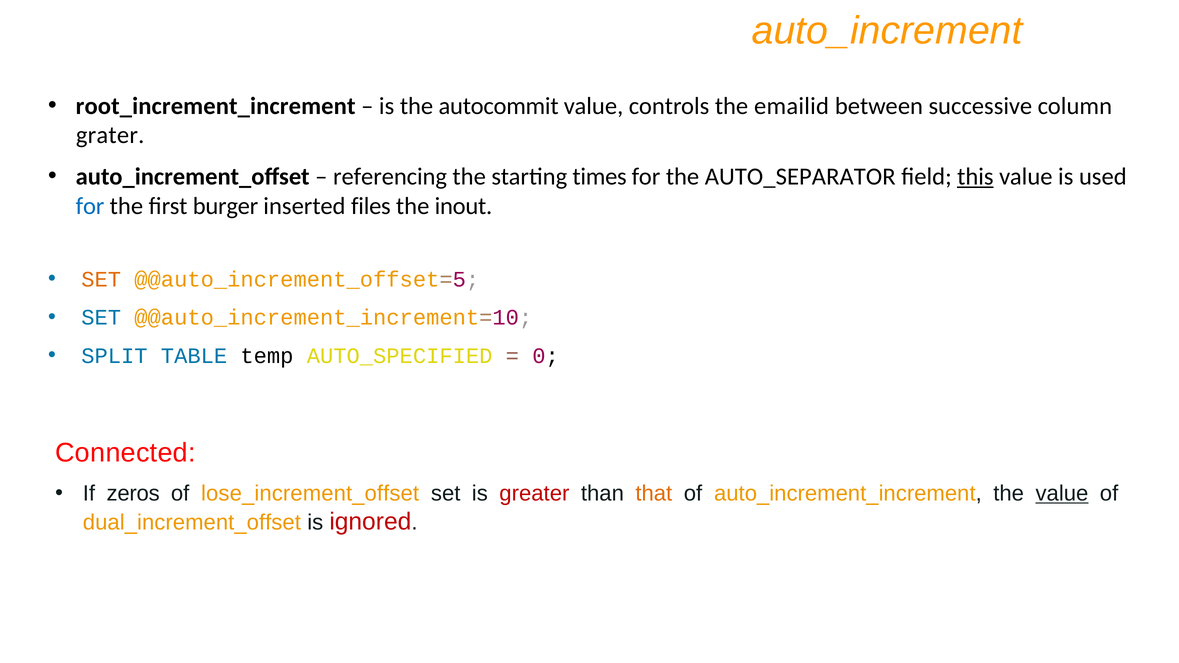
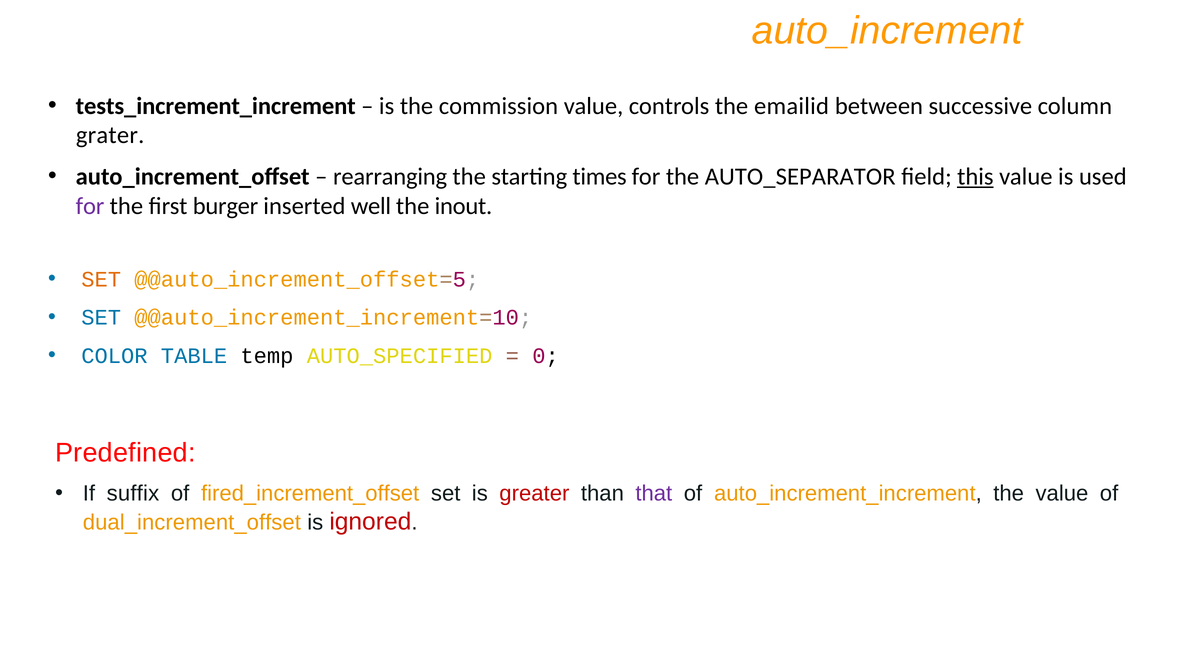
root_increment_increment: root_increment_increment -> tests_increment_increment (216, 106)
autocommit: autocommit -> commission (498, 106)
referencing: referencing -> rearranging (390, 177)
for colour: blue -> purple (90, 206)
files: files -> well (371, 206)
SPLIT: SPLIT -> COLOR (114, 356)
Connected: Connected -> Predefined (125, 453)
zeros: zeros -> suffix (133, 494)
lose_increment_offset: lose_increment_offset -> fired_increment_offset (310, 494)
that colour: orange -> purple (654, 494)
value underline: present -> none (1062, 494)
